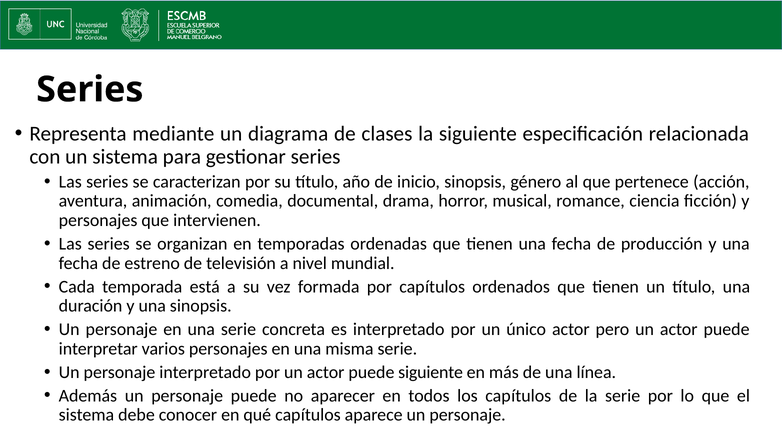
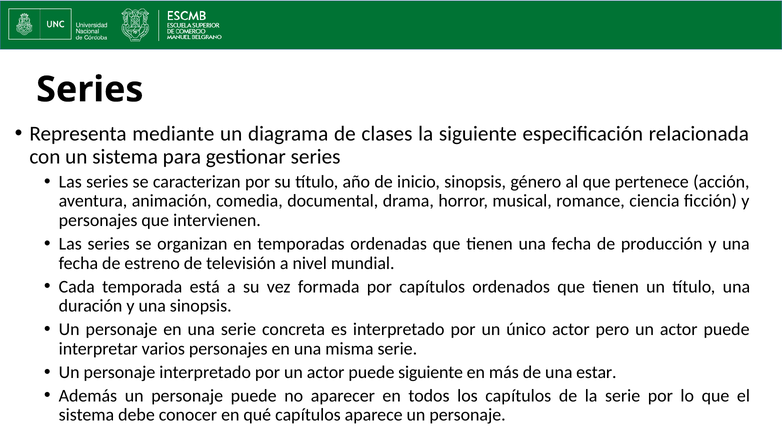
línea: línea -> estar (596, 372)
